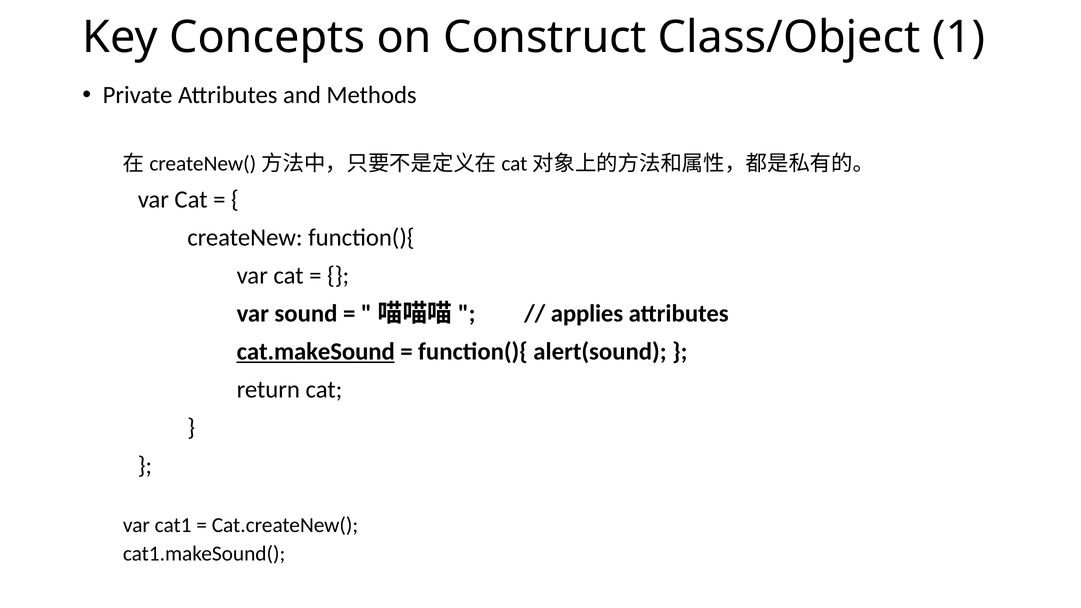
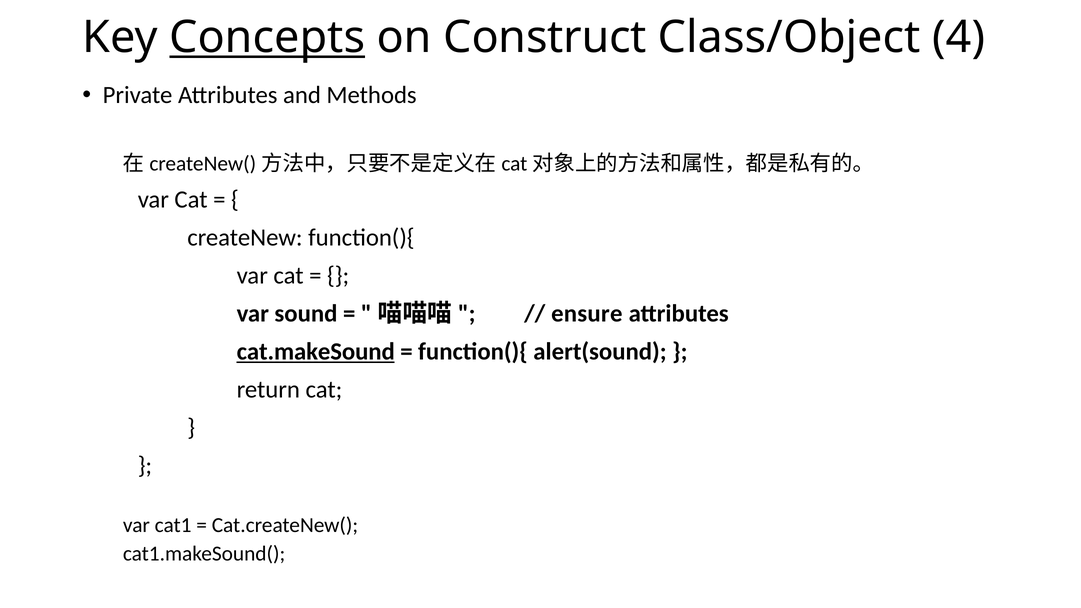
Concepts underline: none -> present (267, 37)
1: 1 -> 4 (959, 37)
applies: applies -> ensure (587, 314)
